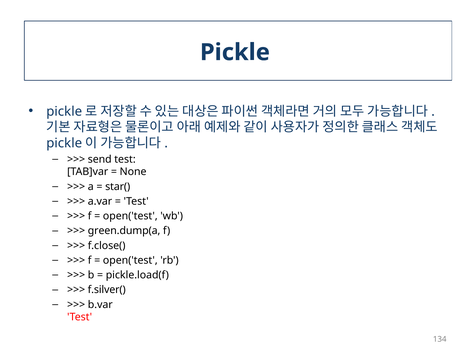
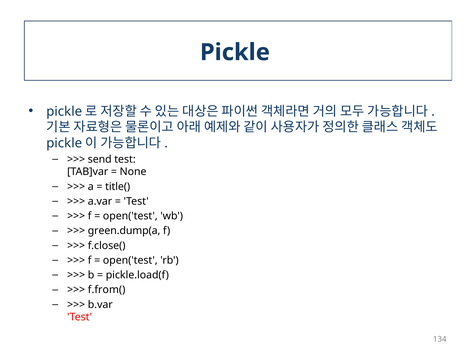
star(: star( -> title( (118, 187)
f.silver(: f.silver( -> f.from( (107, 290)
